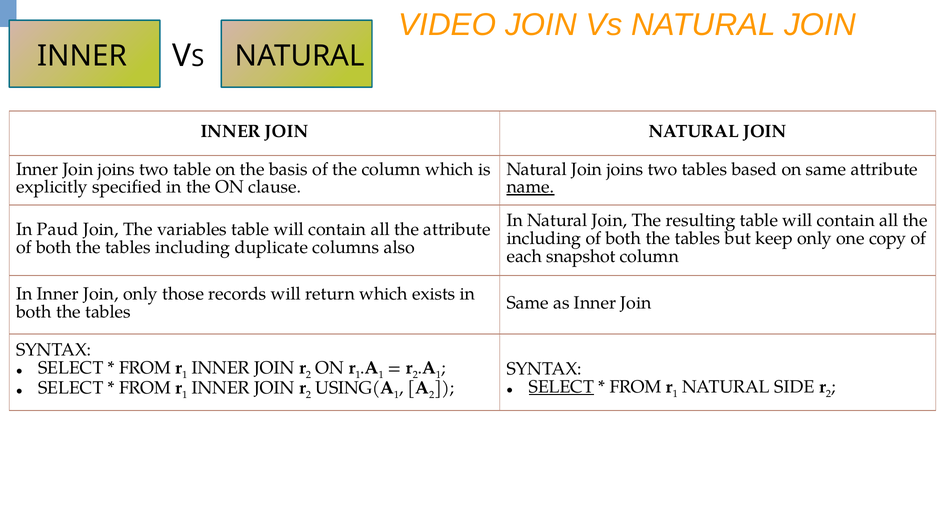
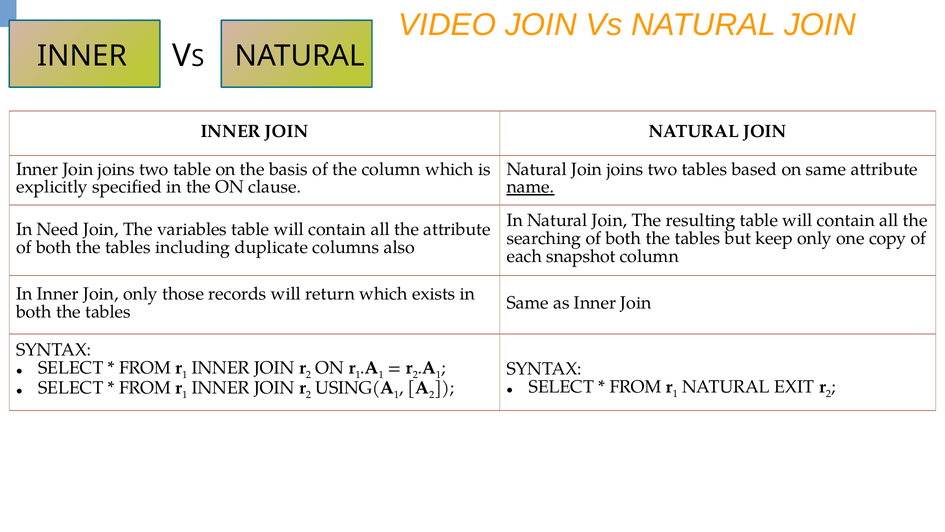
Paud: Paud -> Need (58, 229)
including: including -> searching (544, 238)
SELECT underline: present -> none (561, 387)
SIDE: SIDE -> EXIT (794, 387)
